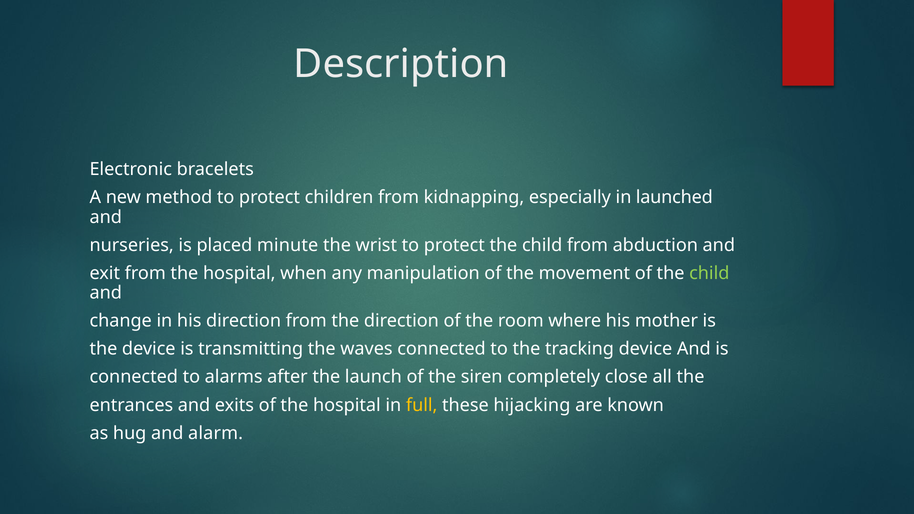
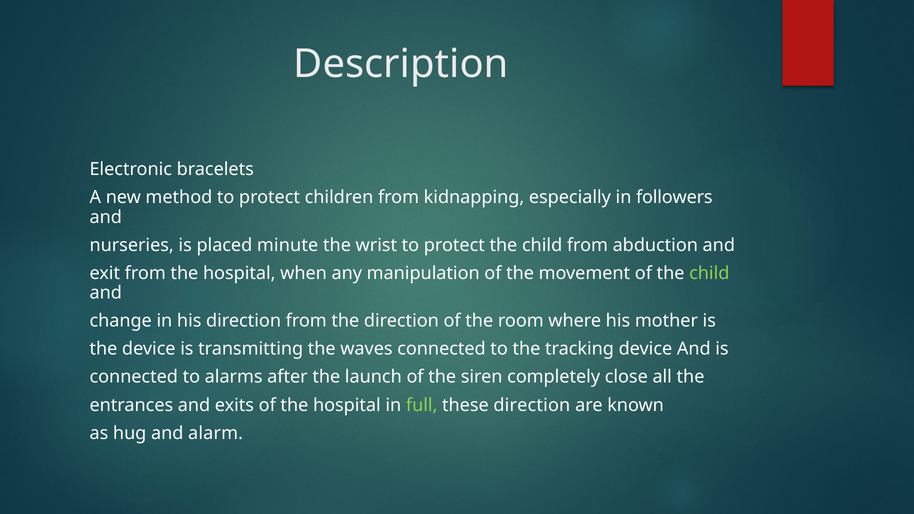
launched: launched -> followers (674, 198)
full colour: yellow -> light green (422, 405)
these hijacking: hijacking -> direction (532, 405)
